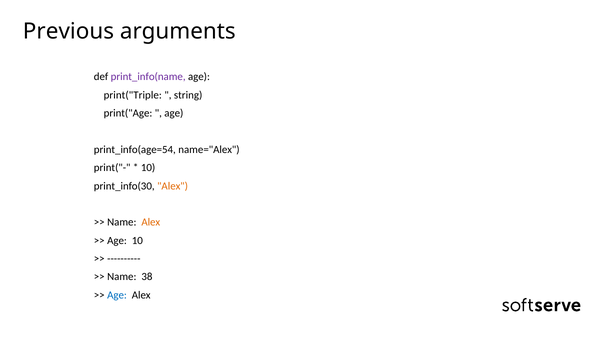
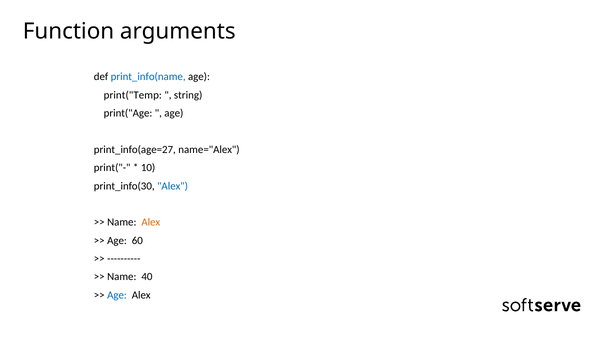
Previous: Previous -> Function (69, 32)
print_info(name colour: purple -> blue (148, 77)
print("Triple: print("Triple -> print("Temp (133, 95)
print_info(age=54: print_info(age=54 -> print_info(age=27 (135, 150)
Alex colour: orange -> blue (173, 186)
Age 10: 10 -> 60 (137, 240)
38: 38 -> 40 (147, 277)
